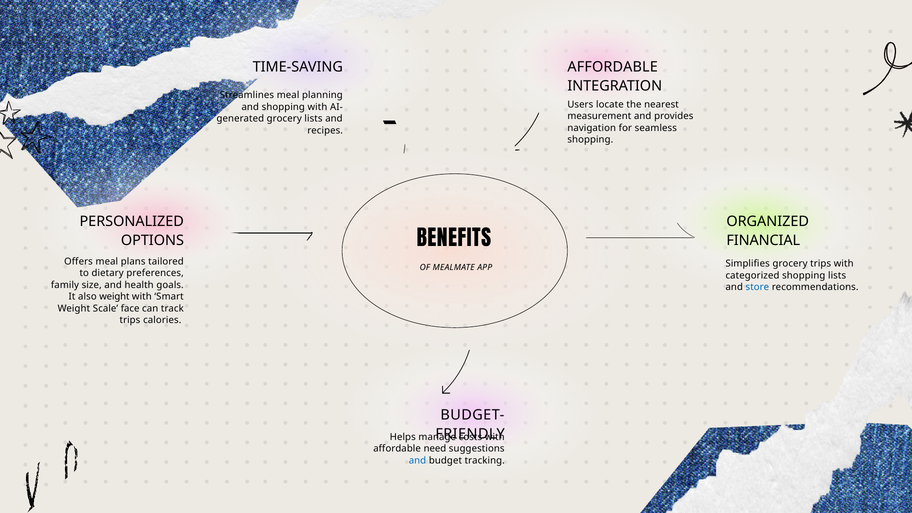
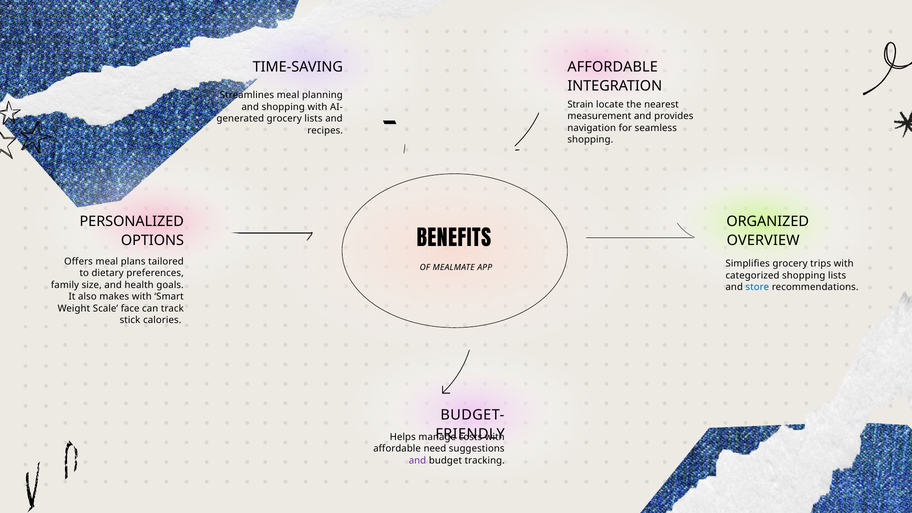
Users: Users -> Strain (580, 104)
FINANCIAL: FINANCIAL -> OVERVIEW (763, 240)
also weight: weight -> makes (114, 297)
trips: trips -> stick (130, 320)
and colour: blue -> purple (417, 460)
